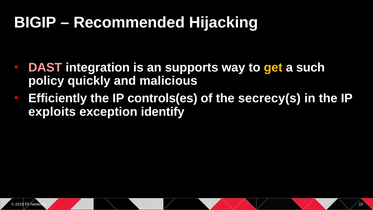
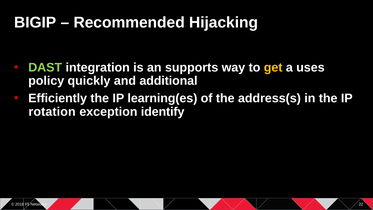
DAST colour: pink -> light green (45, 67)
such: such -> uses (310, 67)
malicious: malicious -> additional (168, 81)
controls(es: controls(es -> learning(es (162, 98)
secrecy(s: secrecy(s -> address(s (269, 98)
exploits: exploits -> rotation (52, 112)
